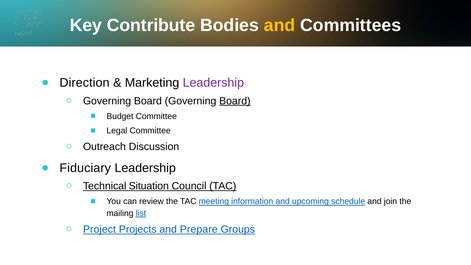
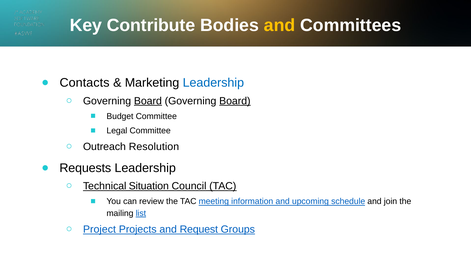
Direction: Direction -> Contacts (85, 83)
Leadership colour: purple -> blue (213, 83)
Board underline: none -> present (148, 101)
Discussion: Discussion -> Resolution (154, 147)
Fiduciary: Fiduciary -> Requests (85, 168)
Prepare: Prepare -> Request (199, 229)
